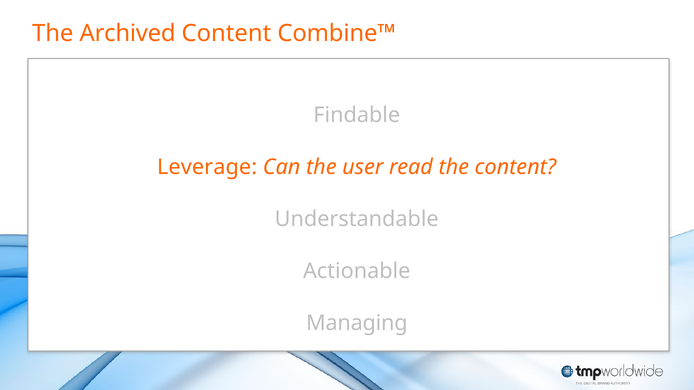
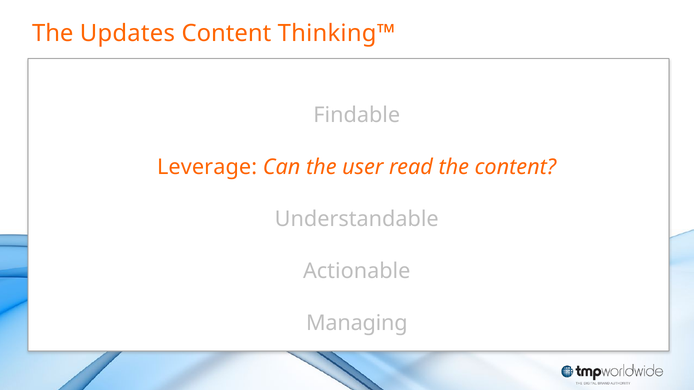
Archived: Archived -> Updates (127, 34)
Combine™: Combine™ -> Thinking™ (336, 34)
